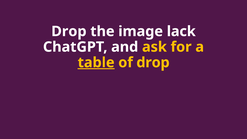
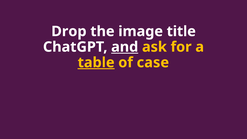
lack: lack -> title (181, 31)
and underline: none -> present (125, 47)
of drop: drop -> case (153, 62)
